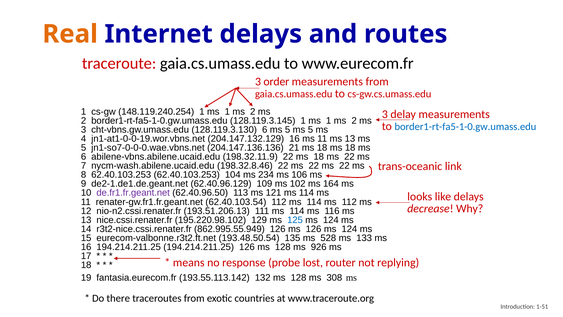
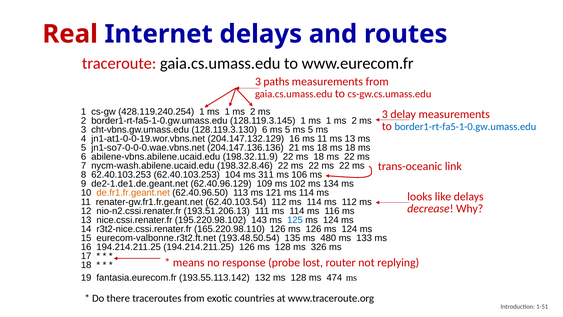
Real colour: orange -> red (70, 34)
order: order -> paths (276, 81)
148.119.240.254: 148.119.240.254 -> 428.119.240.254 (156, 112)
234: 234 -> 311 (266, 175)
164: 164 -> 134 (331, 184)
de.fr1.fr.geant.net colour: purple -> orange (133, 193)
129: 129 -> 143 (259, 220)
862.995.55.949: 862.995.55.949 -> 165.220.98.110 (229, 229)
528: 528 -> 480 (328, 238)
926: 926 -> 326 (319, 247)
308: 308 -> 474 (334, 277)
